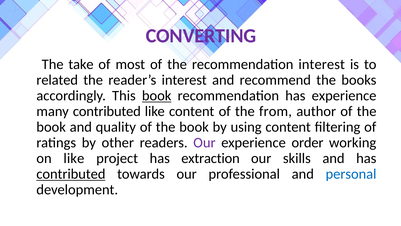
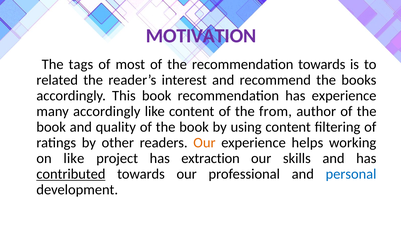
CONVERTING: CONVERTING -> MOTIVATION (201, 36)
take: take -> tags (81, 64)
recommendation interest: interest -> towards (322, 64)
book underline: present -> none (157, 96)
many contributed: contributed -> accordingly (107, 111)
Our colour: purple -> orange (204, 142)
order: order -> helps (307, 142)
